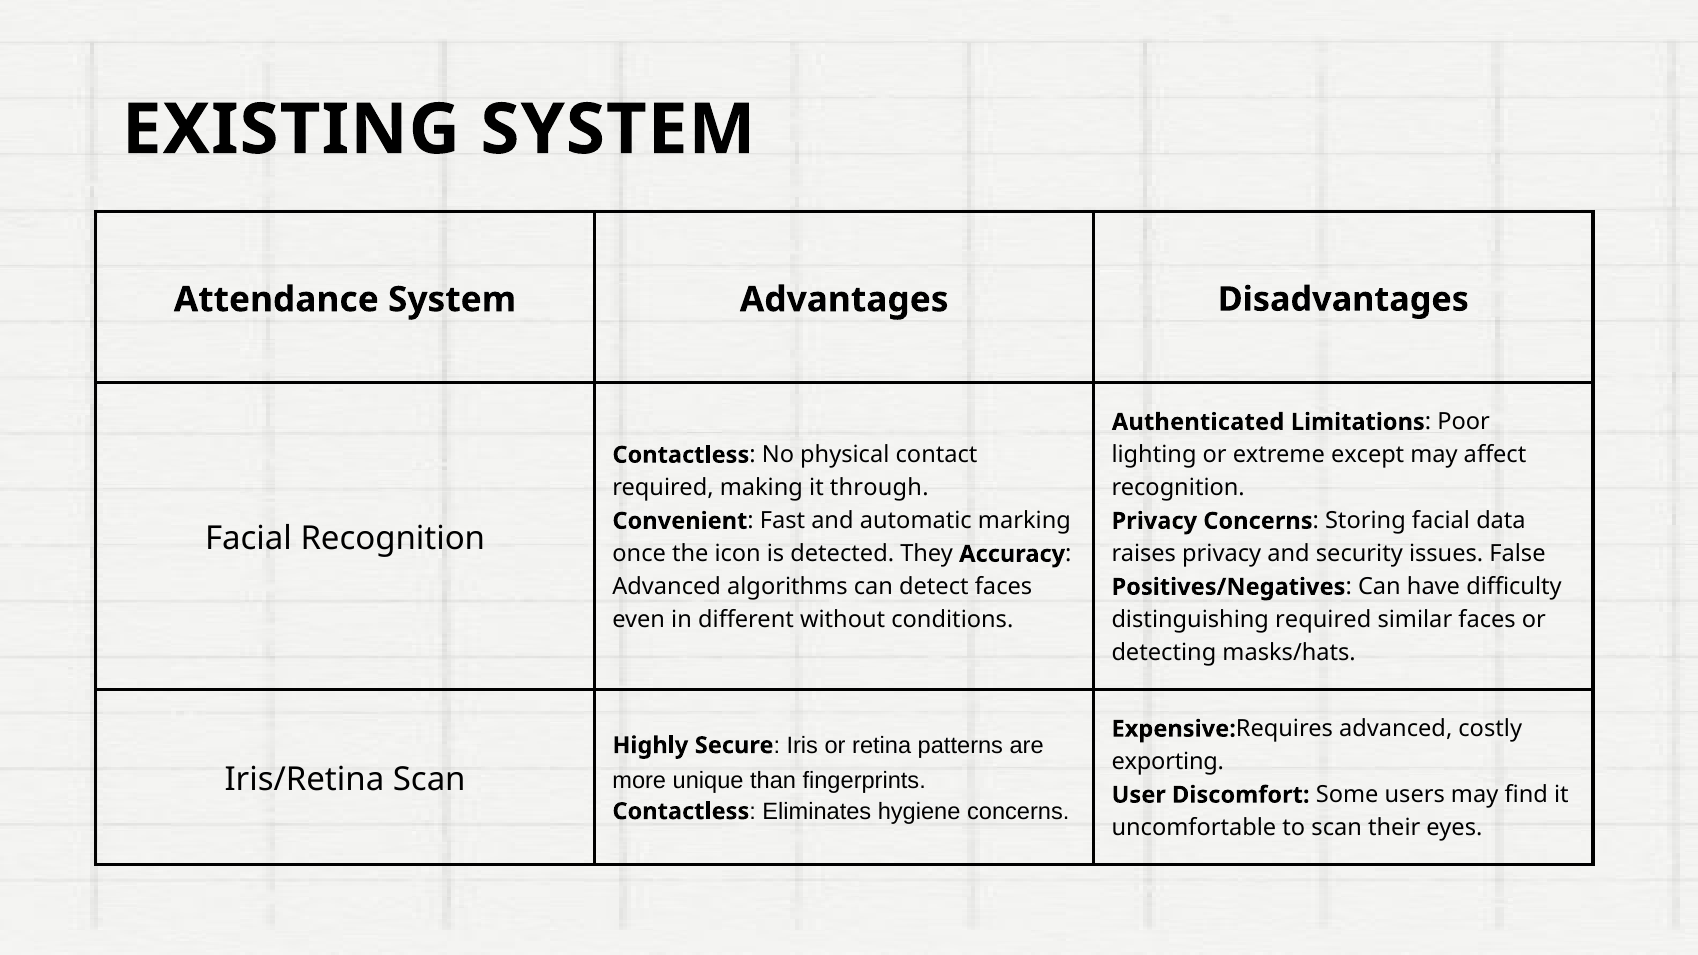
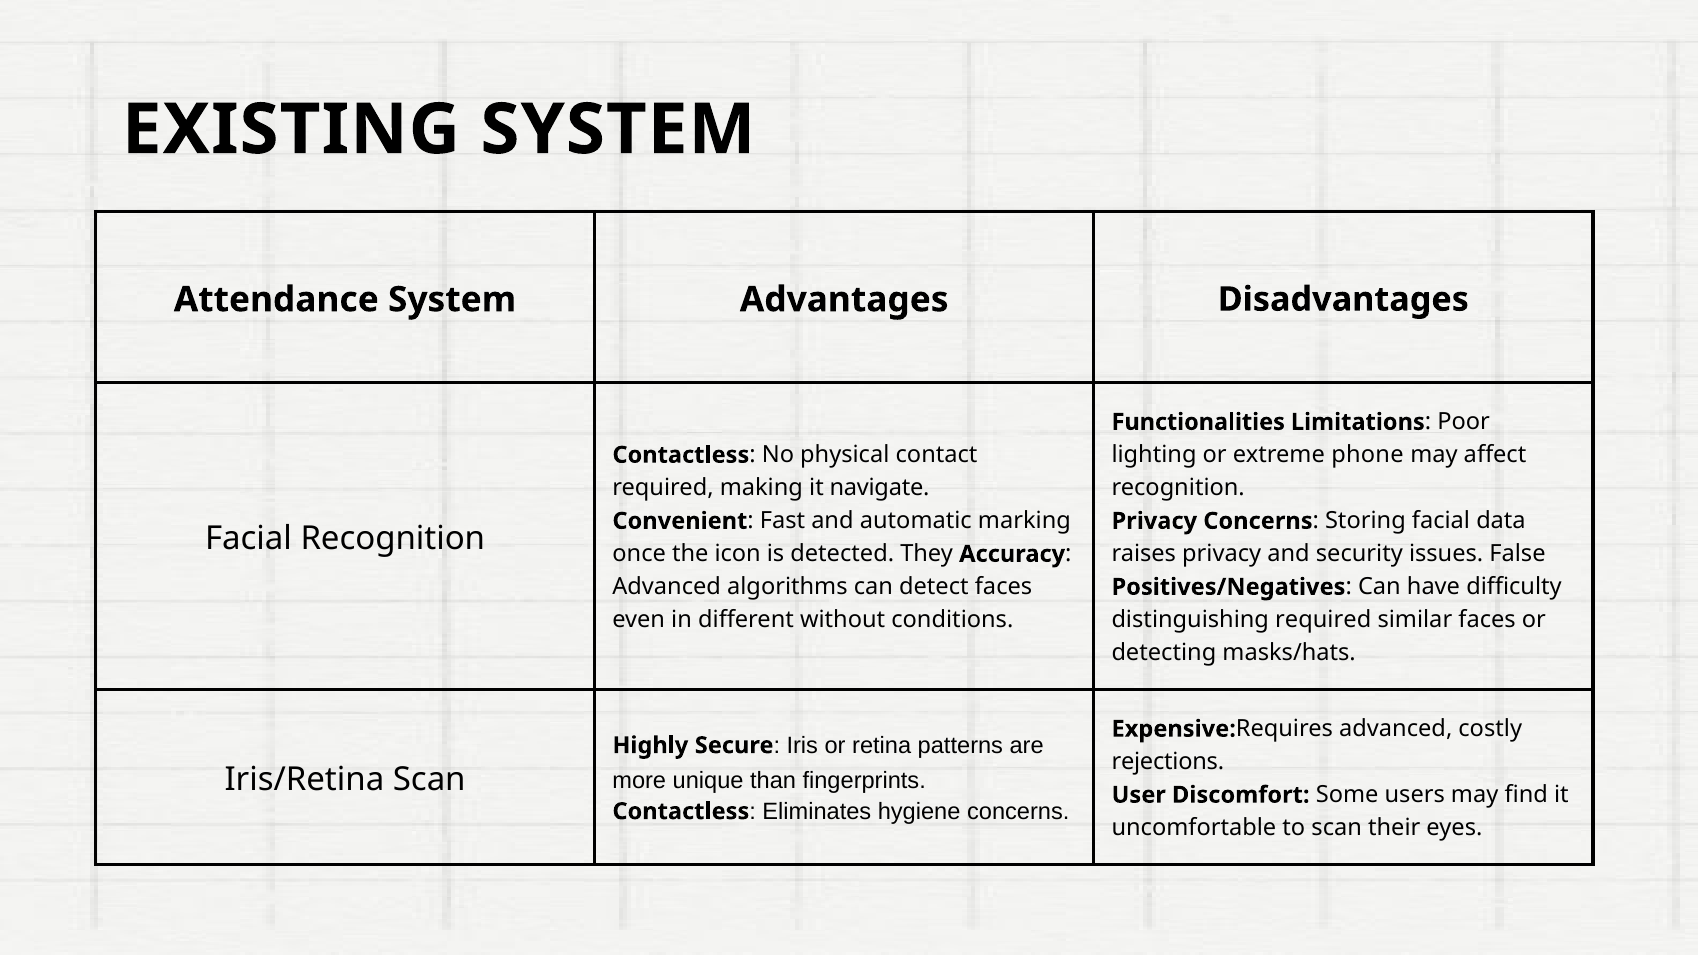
Authenticated: Authenticated -> Functionalities (1198, 422)
except: except -> phone (1367, 455)
through: through -> navigate (879, 488)
exporting: exporting -> rejections (1168, 762)
